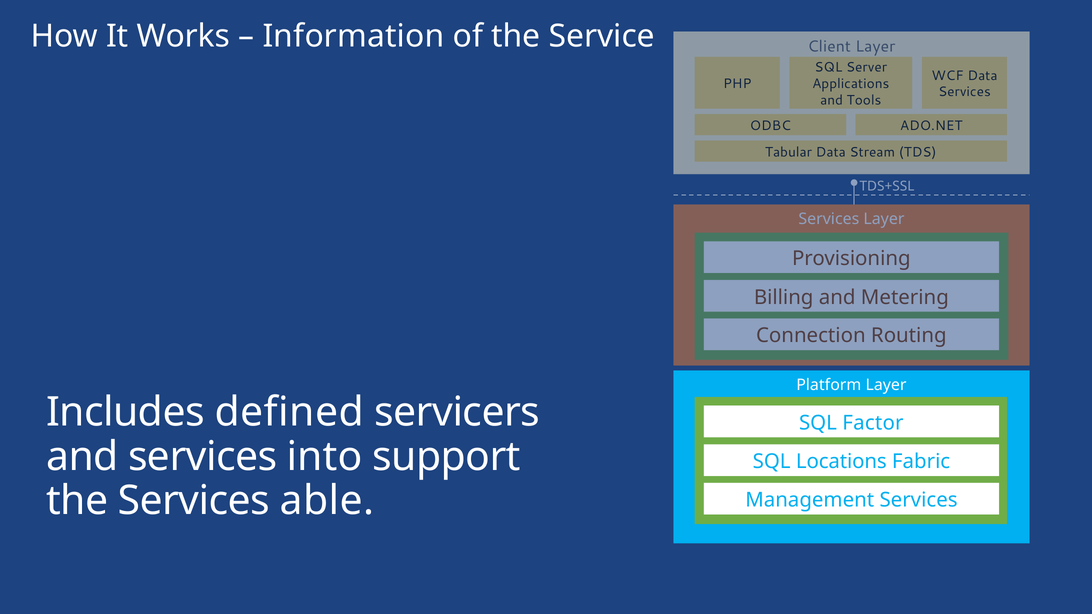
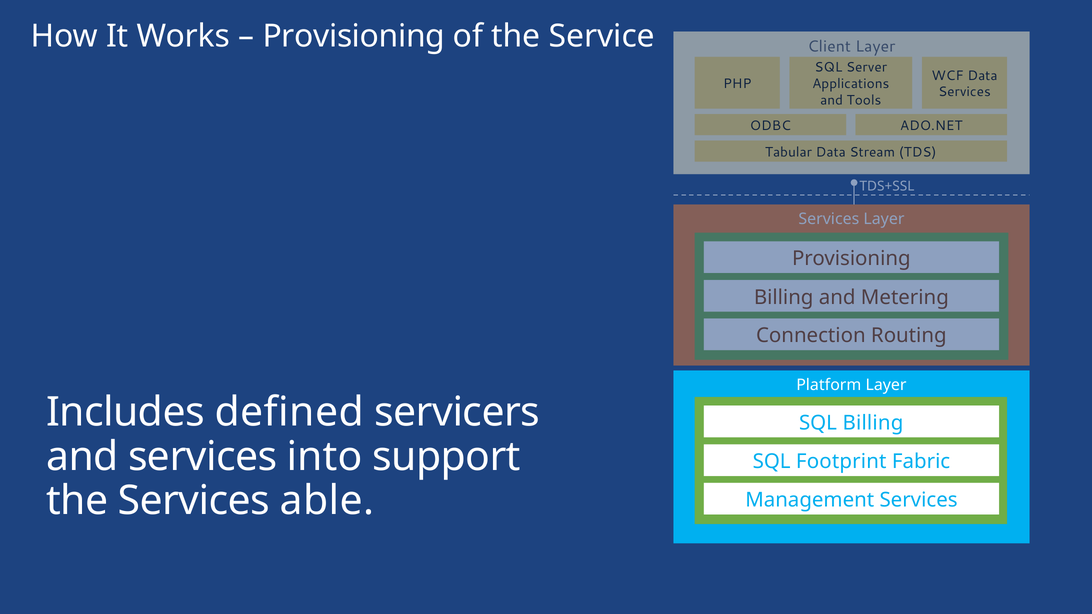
Information: Information -> Provisioning (354, 36)
SQL Factor: Factor -> Billing (873, 423)
Locations: Locations -> Footprint (841, 462)
